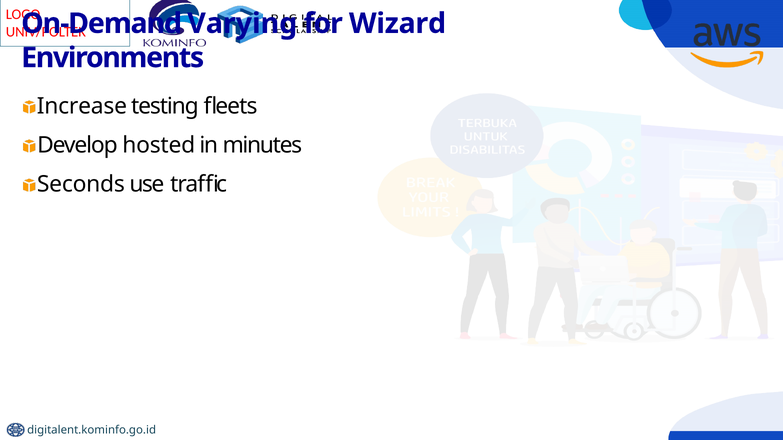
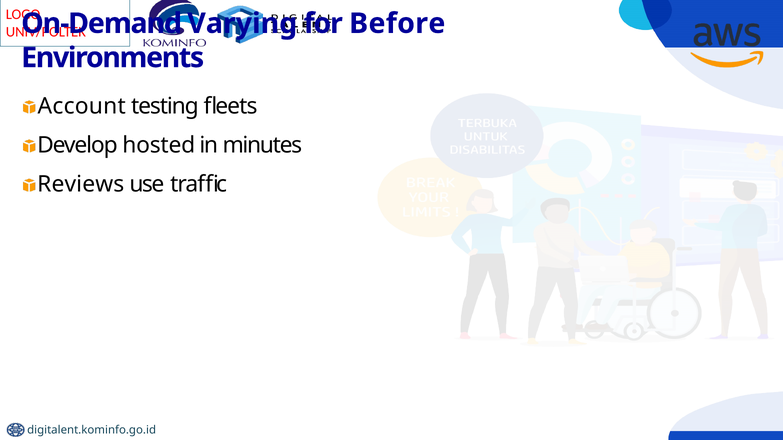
Wizard: Wizard -> Before (397, 24)
Increase: Increase -> Account (82, 106)
Seconds: Seconds -> Reviews (81, 184)
